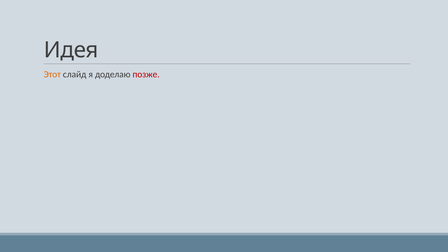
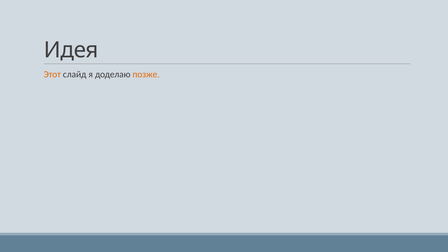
позже colour: red -> orange (146, 74)
